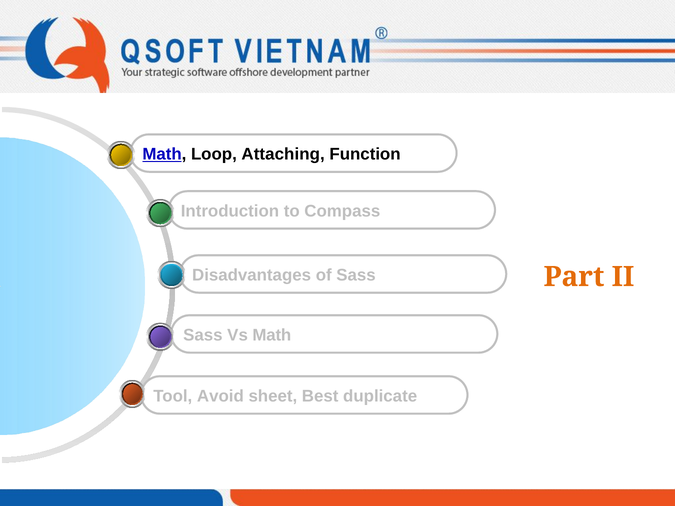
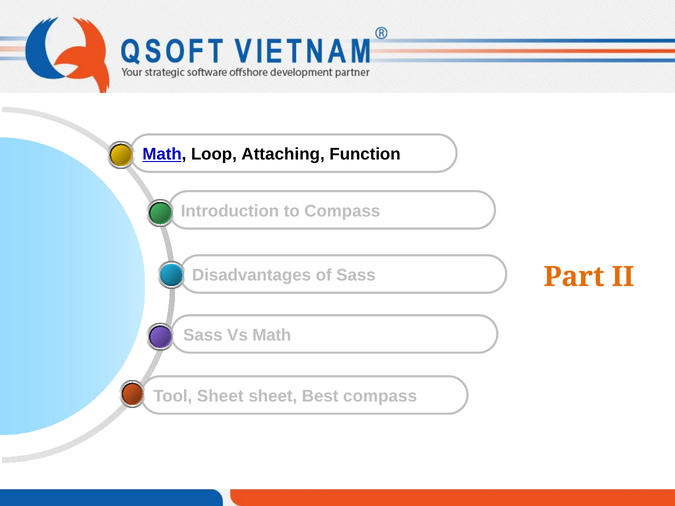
Avoid: Avoid -> Sheet (220, 396)
Best duplicate: duplicate -> compass (380, 396)
